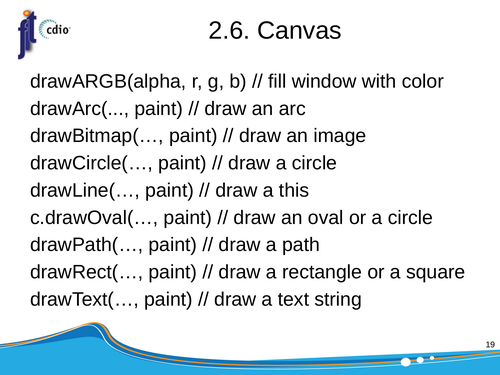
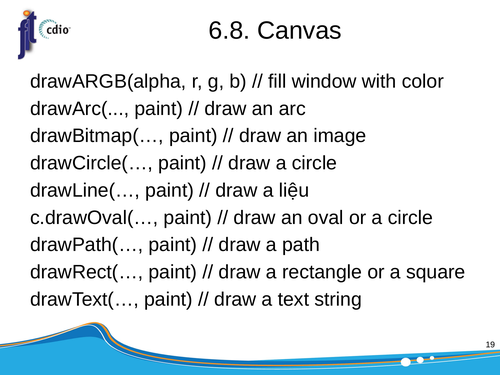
2.6: 2.6 -> 6.8 (229, 31)
this: this -> liệu (294, 190)
